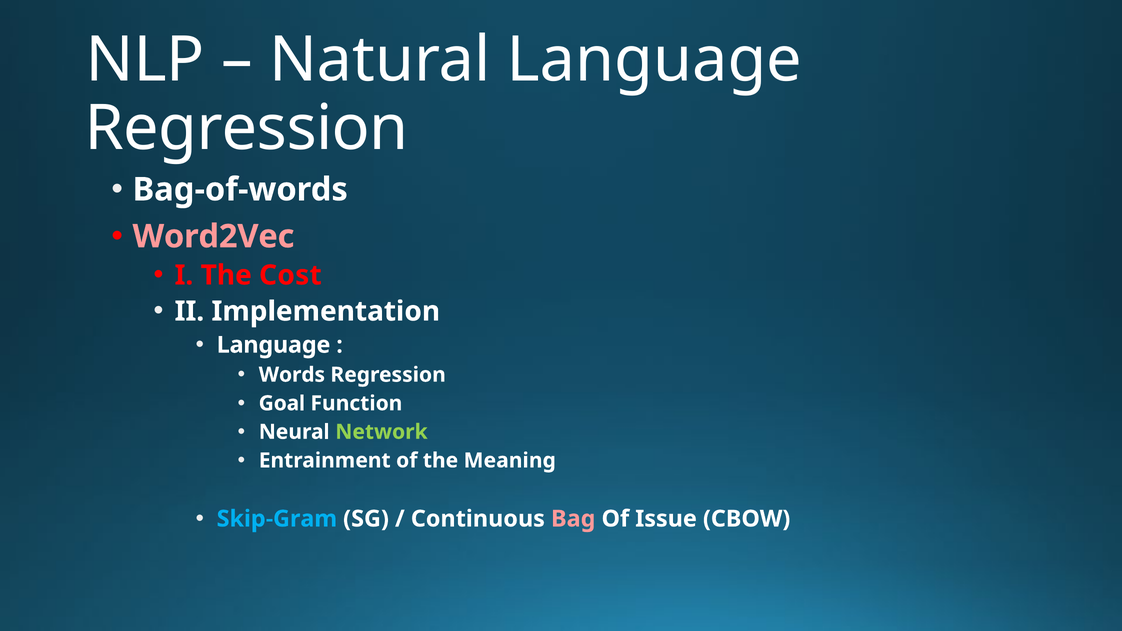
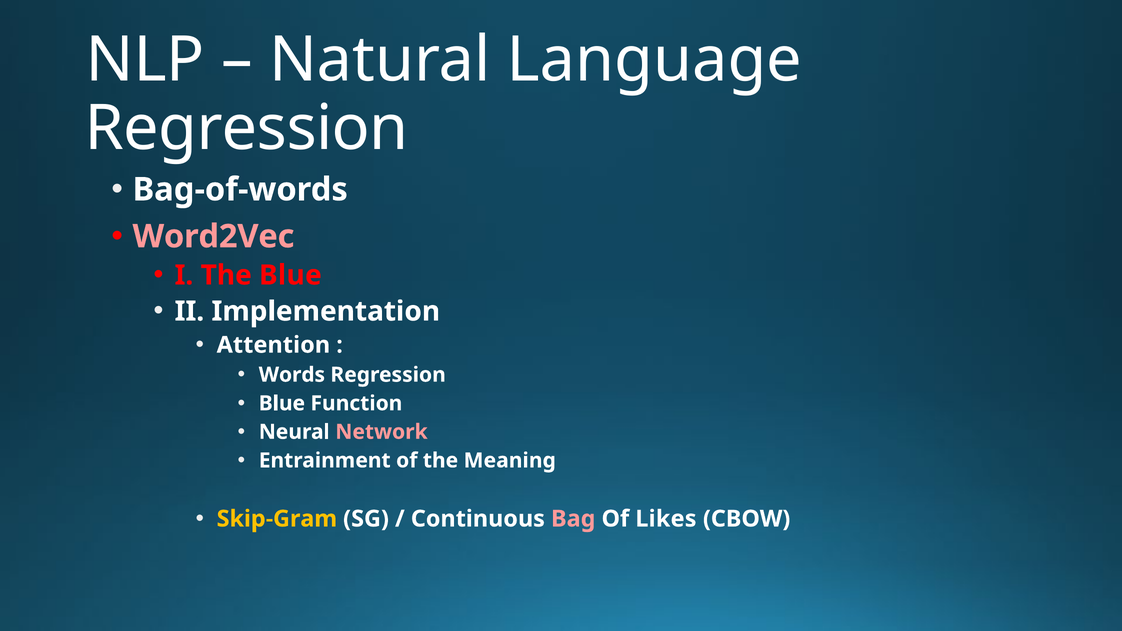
The Cost: Cost -> Blue (290, 275)
Language: Language -> Attention (273, 345)
Goal: Goal -> Blue (282, 403)
Network colour: light green -> pink (381, 432)
Skip-Gram colour: light blue -> yellow (277, 519)
Issue: Issue -> Likes (666, 519)
